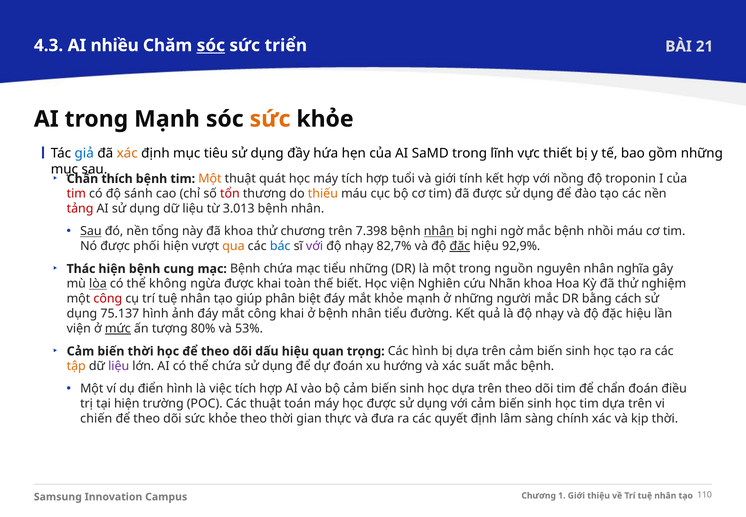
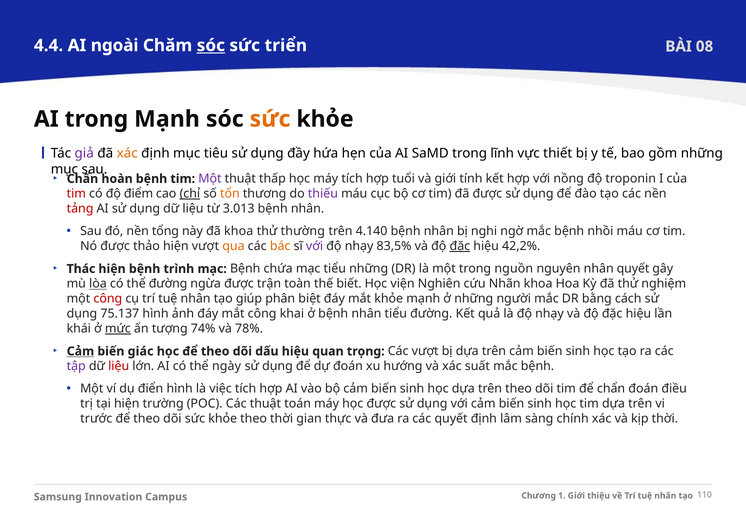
4.3: 4.3 -> 4.4 (49, 45)
nhiều: nhiều -> ngoài (115, 45)
21: 21 -> 08 (705, 46)
giả colour: blue -> purple (84, 153)
thích: thích -> hoàn (117, 179)
Một colour: orange -> purple (210, 179)
quát: quát -> thấp (272, 179)
sánh: sánh -> điểm (139, 194)
chỉ underline: none -> present (190, 194)
tổn colour: red -> orange (230, 194)
thiếu colour: orange -> purple (323, 194)
Sau underline: present -> none (91, 231)
thử chương: chương -> thường (303, 231)
7.398: 7.398 -> 4.140 (372, 231)
nhân underline: present -> none (439, 231)
phối: phối -> thảo (147, 246)
bác colour: blue -> orange (280, 246)
82,7%: 82,7% -> 83,5% (394, 246)
92,9%: 92,9% -> 42,2% (521, 246)
cung: cung -> trình (179, 269)
nhân nghĩa: nghĩa -> quyết (633, 269)
thể không: không -> đường (168, 284)
được khai: khai -> trận (269, 284)
viện: viện -> khái (79, 328)
80%: 80% -> 74% (203, 328)
53%: 53% -> 78% (249, 328)
Cảm underline: none -> present (80, 351)
biến thời: thời -> giác (141, 351)
Các hình: hình -> vượt (425, 351)
tập colour: orange -> purple (76, 366)
liệu colour: purple -> red (119, 366)
thể chứa: chứa -> ngày (227, 366)
chiến: chiến -> trước (96, 418)
